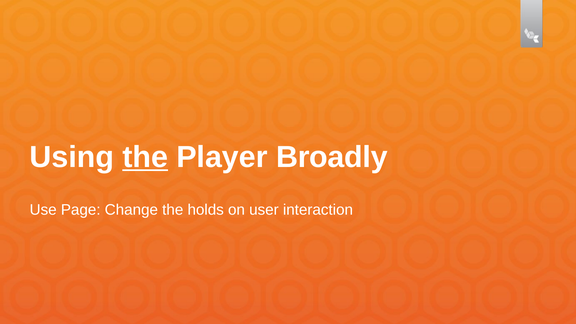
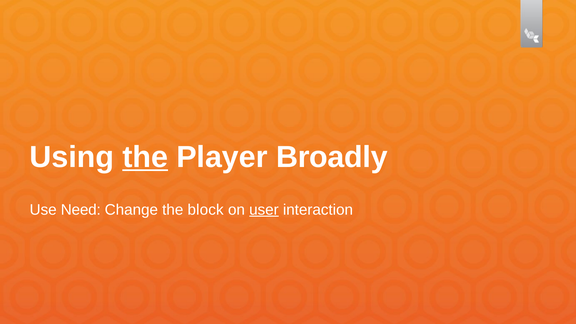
Page: Page -> Need (81, 210)
holds: holds -> block (206, 210)
user underline: none -> present (264, 210)
